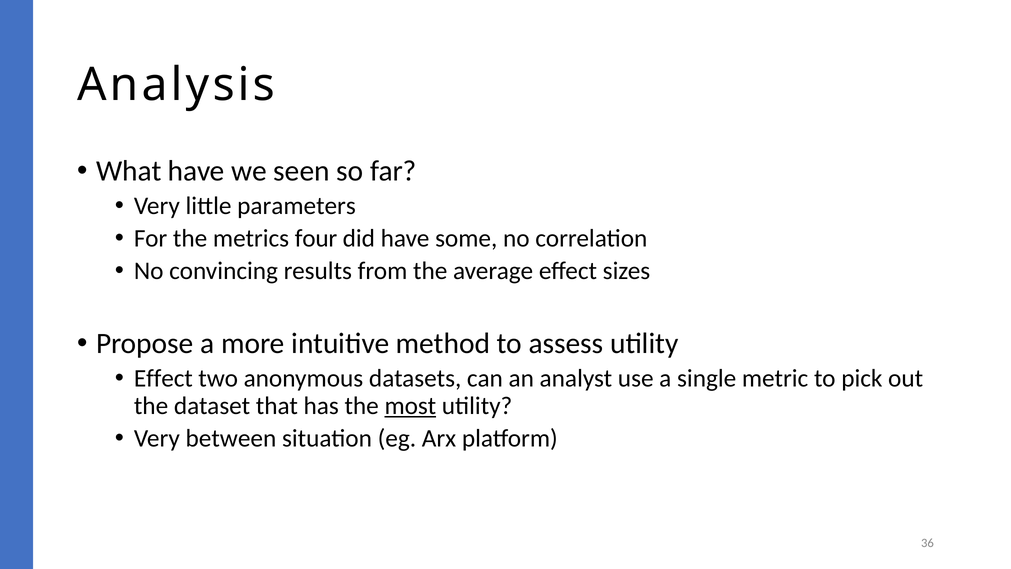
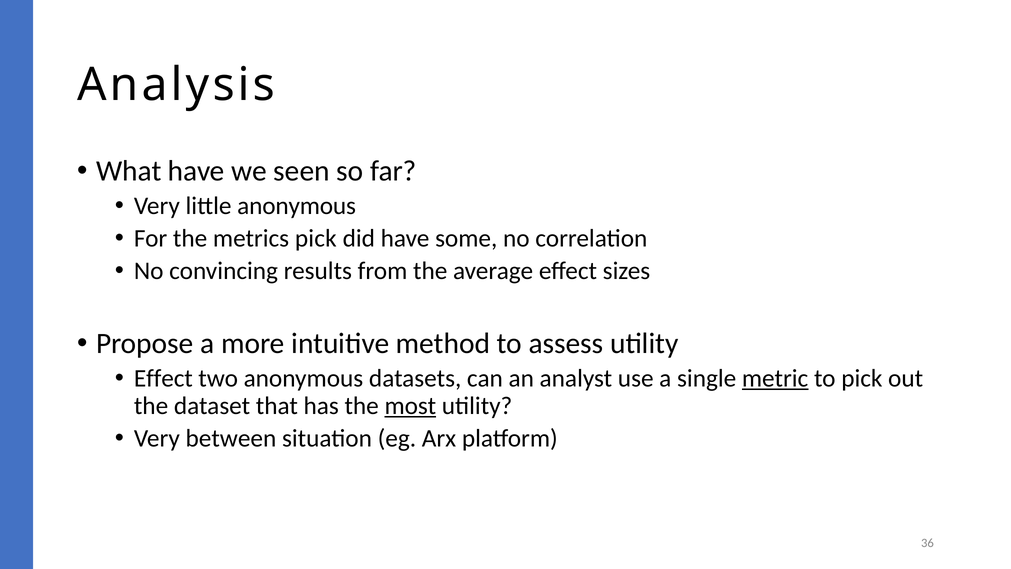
little parameters: parameters -> anonymous (297, 206)
metrics four: four -> pick (316, 238)
metric underline: none -> present (775, 378)
